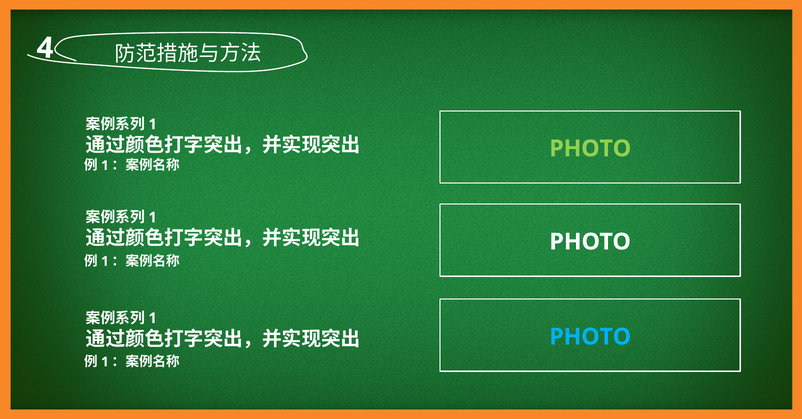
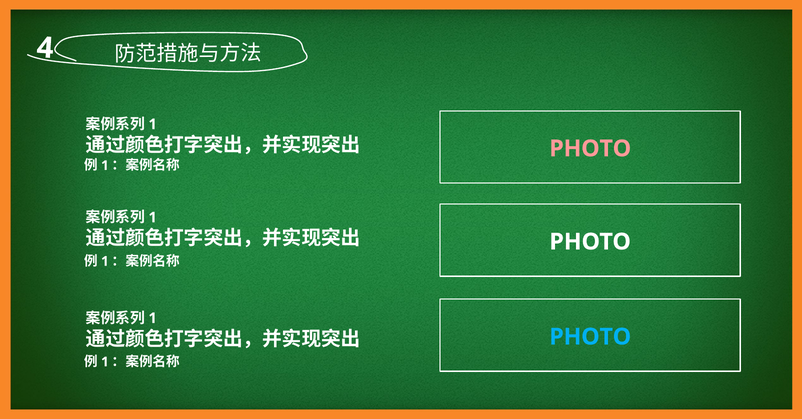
PHOTO colour: light green -> pink (590, 148)
